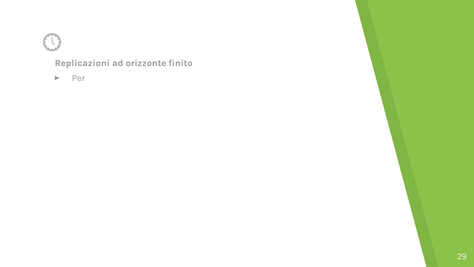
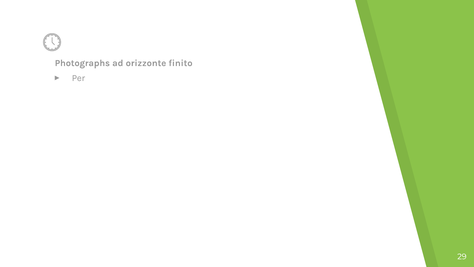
Replicazioni: Replicazioni -> Photographs (82, 63)
